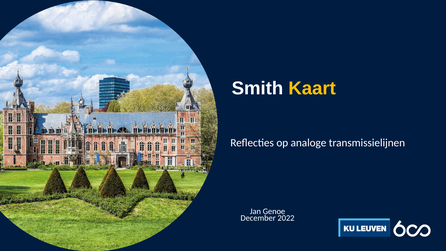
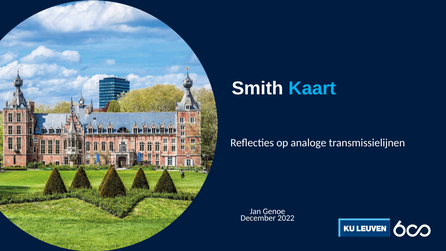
Kaart colour: yellow -> light blue (312, 88)
